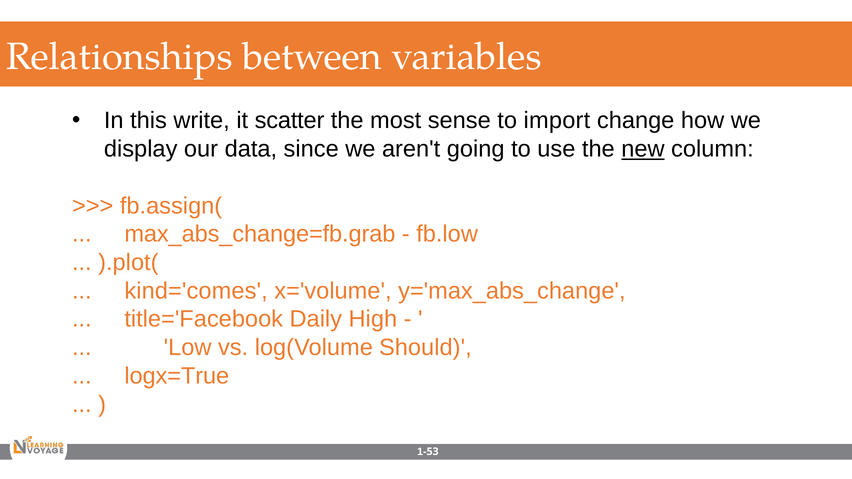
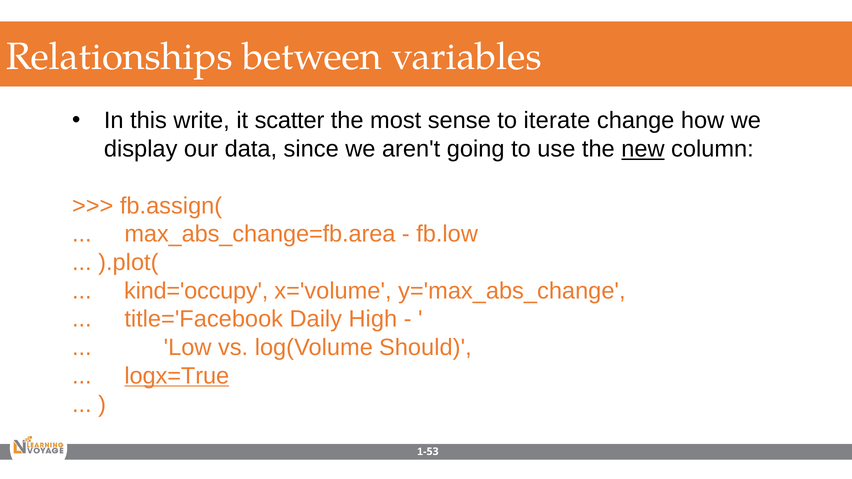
import: import -> iterate (557, 121)
max_abs_change=fb.grab: max_abs_change=fb.grab -> max_abs_change=fb.area (260, 234)
kind='comes: kind='comes -> kind='occupy (196, 291)
logx=True underline: none -> present (177, 376)
